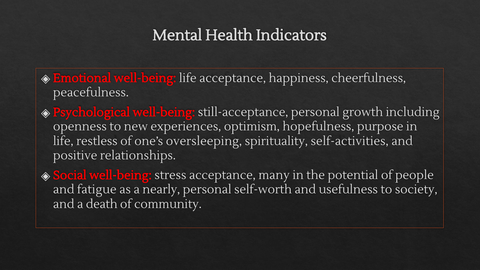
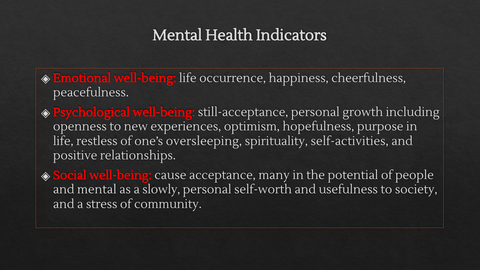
life acceptance: acceptance -> occurrence (233, 78)
stress: stress -> cause (170, 175)
and fatigue: fatigue -> mental (97, 190)
nearly: nearly -> slowly (161, 190)
death: death -> stress (102, 204)
